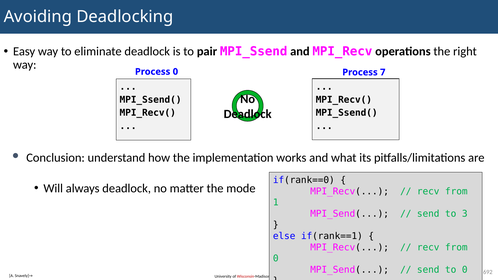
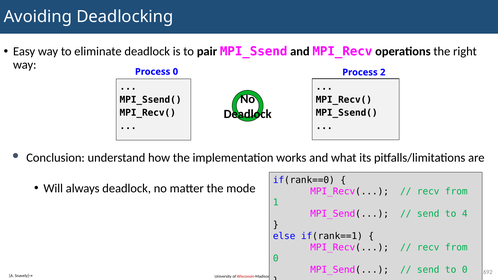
7: 7 -> 2 (383, 72)
3: 3 -> 4 (465, 214)
